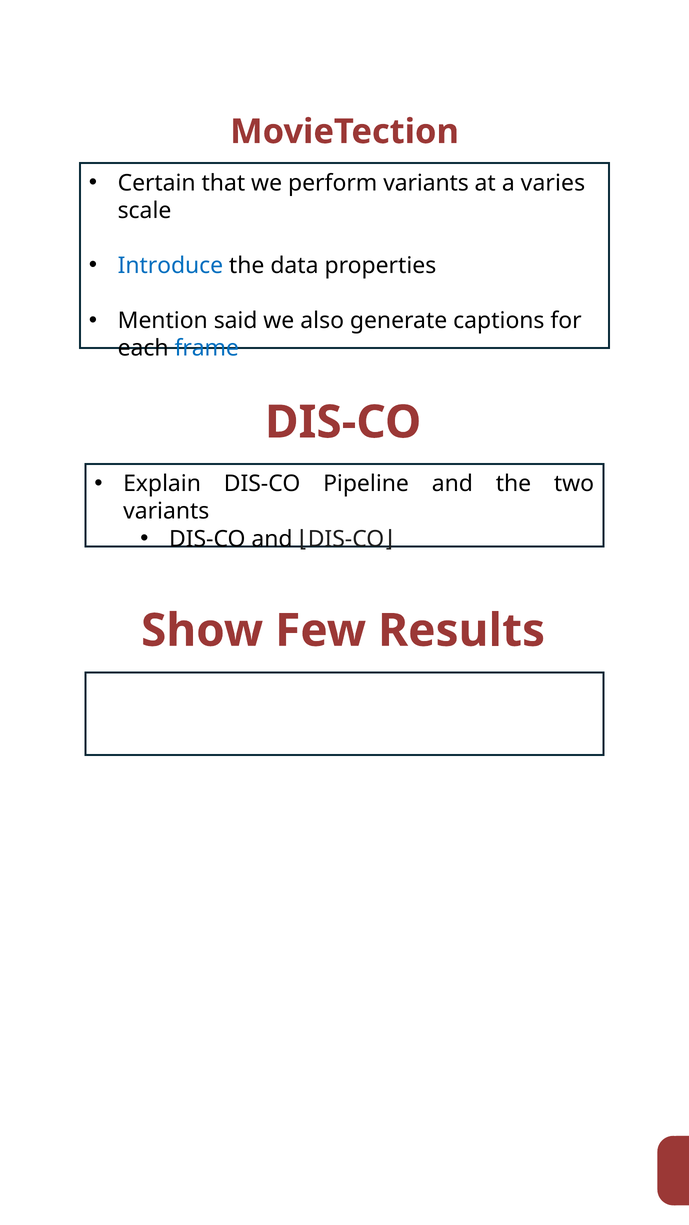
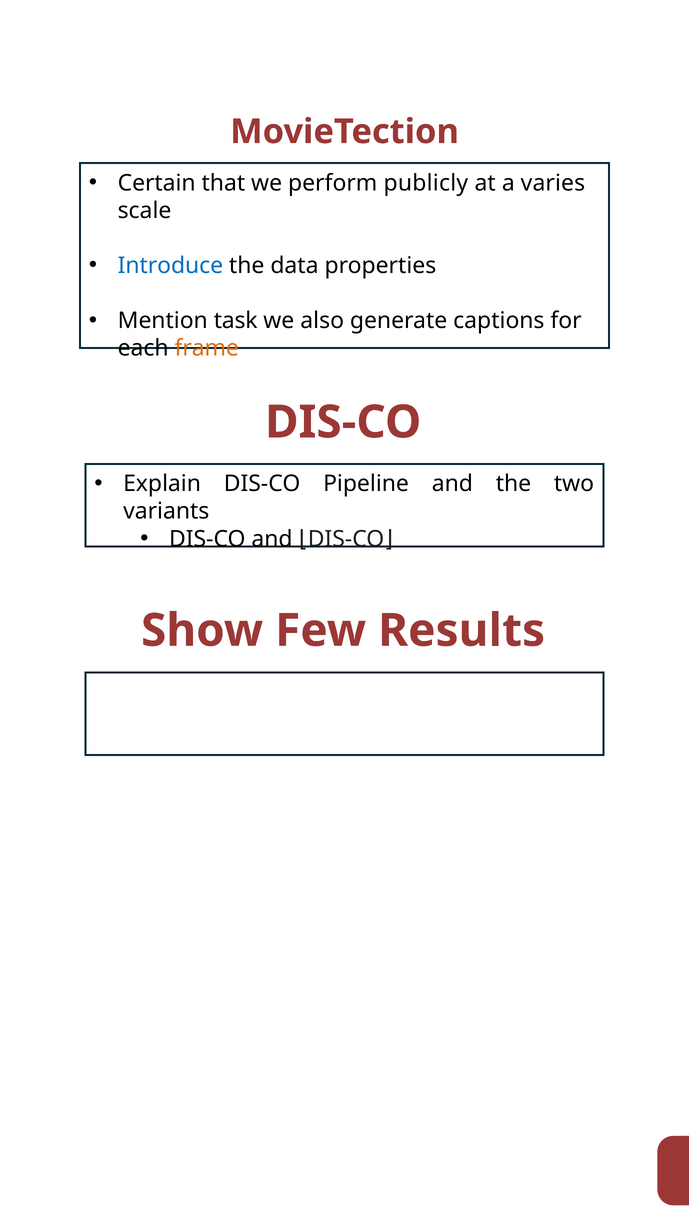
perform variants: variants -> publicly (426, 183)
said: said -> task (236, 321)
frame colour: blue -> orange (207, 348)
